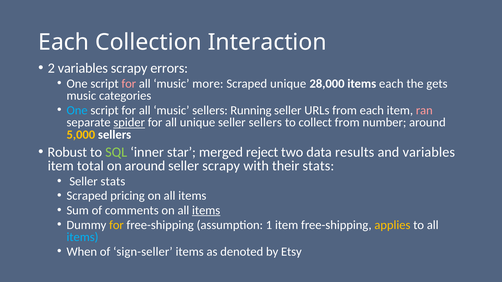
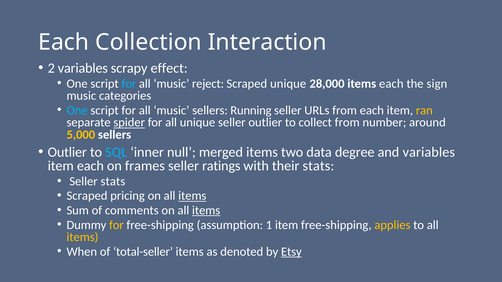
errors: errors -> effect (169, 68)
for colour: pink -> light blue (129, 84)
more: more -> reject (208, 84)
gets: gets -> sign (437, 84)
ran colour: pink -> yellow (424, 110)
seller sellers: sellers -> outlier (265, 123)
Robust: Robust -> Outlier (67, 152)
SQL colour: light green -> light blue (116, 152)
star: star -> null (181, 152)
merged reject: reject -> items (262, 152)
results: results -> degree (355, 152)
item total: total -> each (90, 166)
on around: around -> frames (145, 166)
seller scrapy: scrapy -> ratings (221, 166)
items underline: none -> present (192, 196)
items colour: light blue -> yellow (82, 237)
sign-seller: sign-seller -> total-seller (143, 252)
Etsy underline: none -> present (291, 252)
